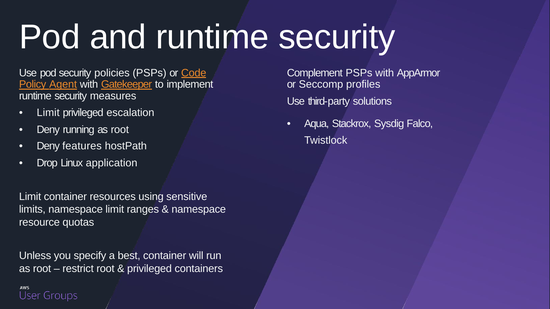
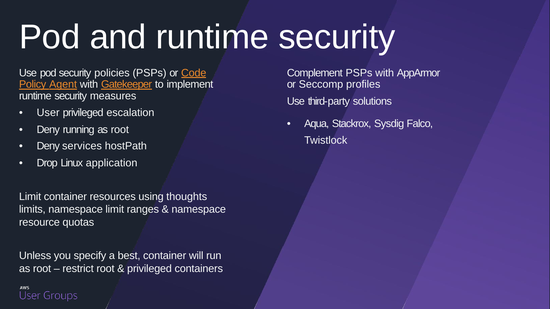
Limit: Limit -> User (48, 113)
features: features -> services (82, 146)
sensitive: sensitive -> thoughts (187, 197)
